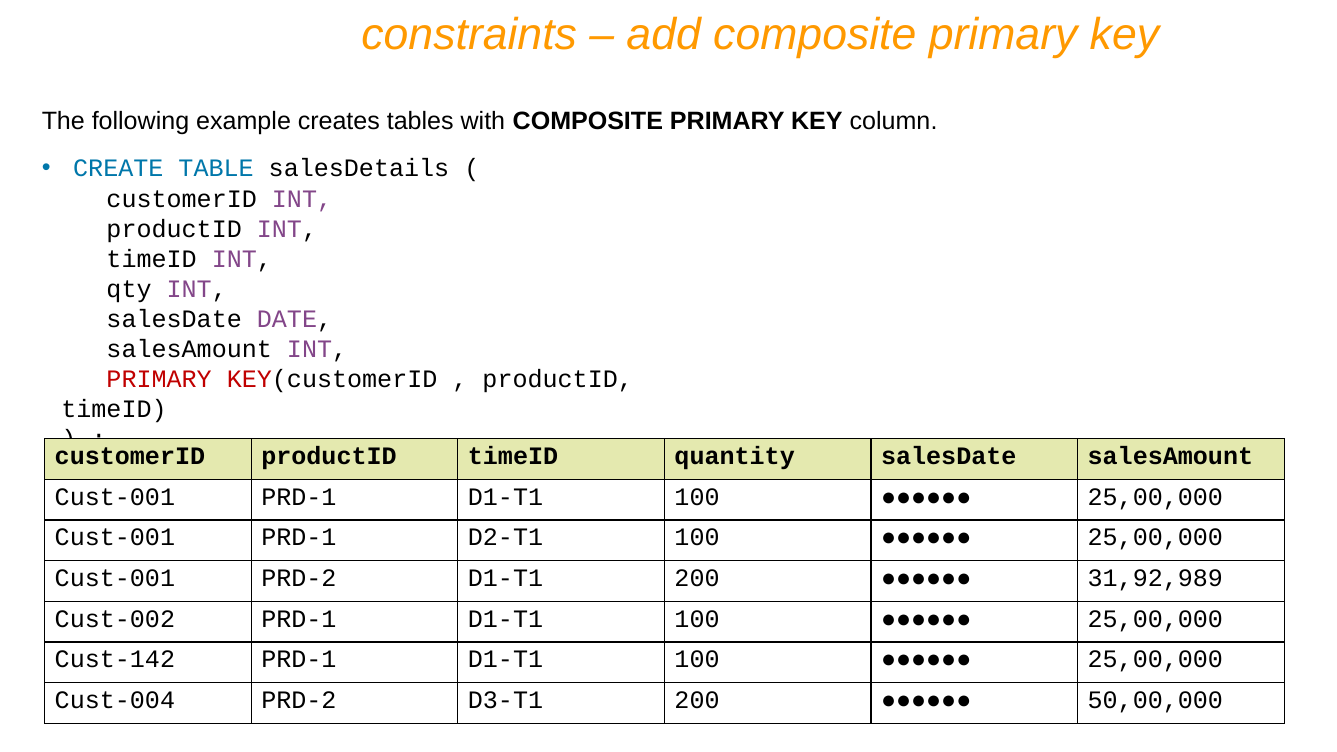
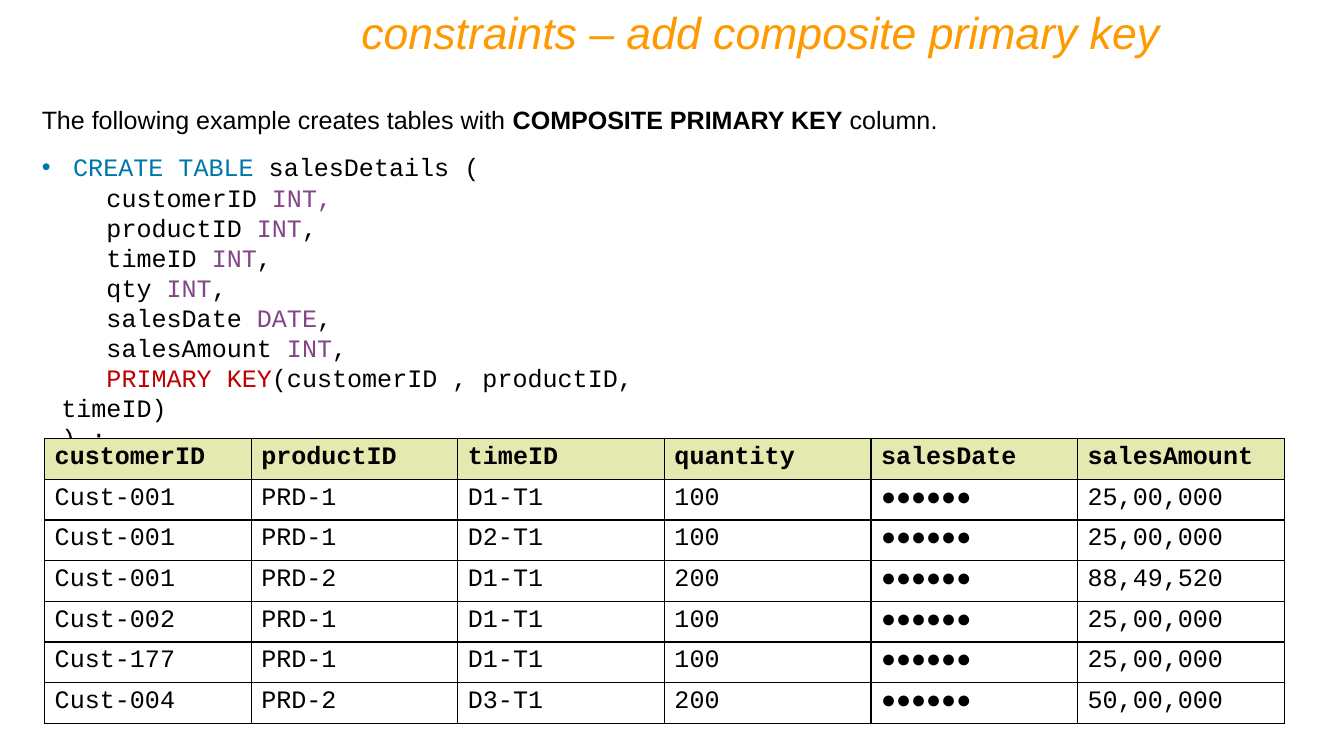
31,92,989: 31,92,989 -> 88,49,520 (1155, 578)
Cust-142: Cust-142 -> Cust-177 (115, 660)
